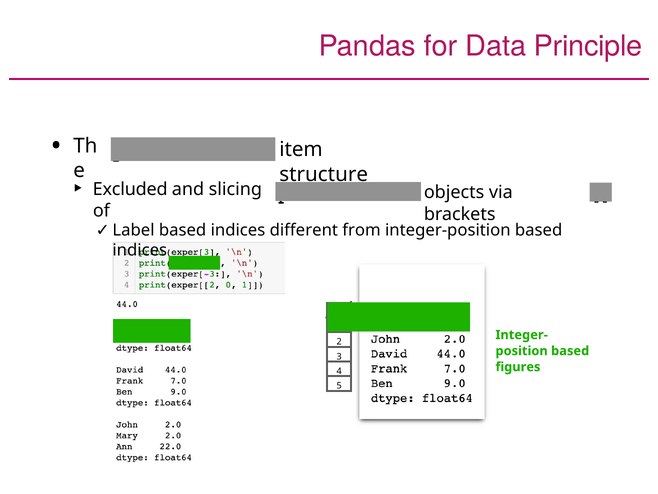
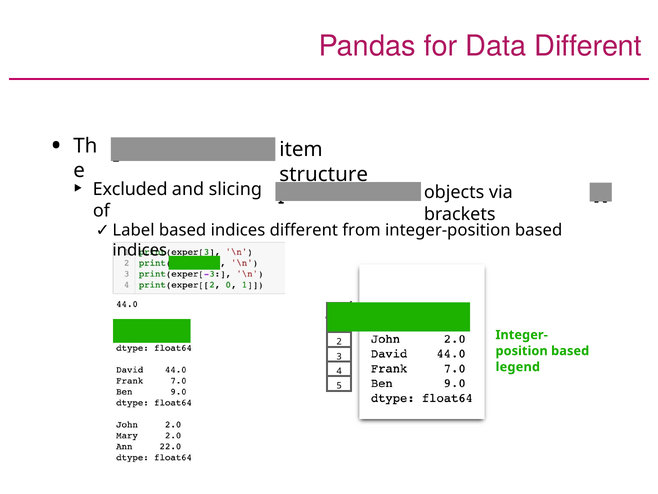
Data Principle: Principle -> Different (588, 46)
figures: figures -> legend (518, 367)
